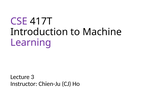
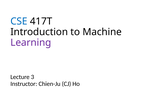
CSE colour: purple -> blue (19, 21)
